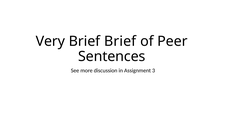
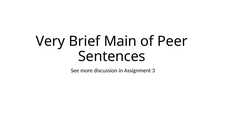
Brief Brief: Brief -> Main (120, 41)
